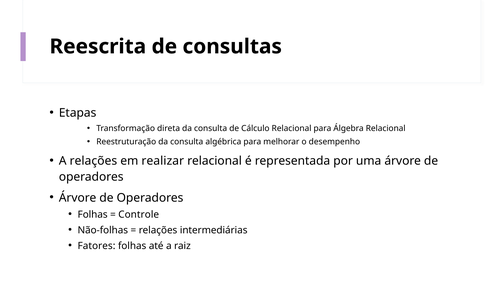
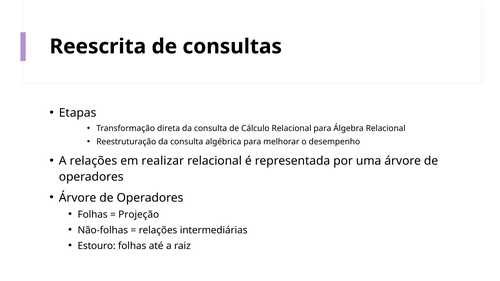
Controle: Controle -> Projeção (139, 215)
Fatores: Fatores -> Estouro (97, 246)
